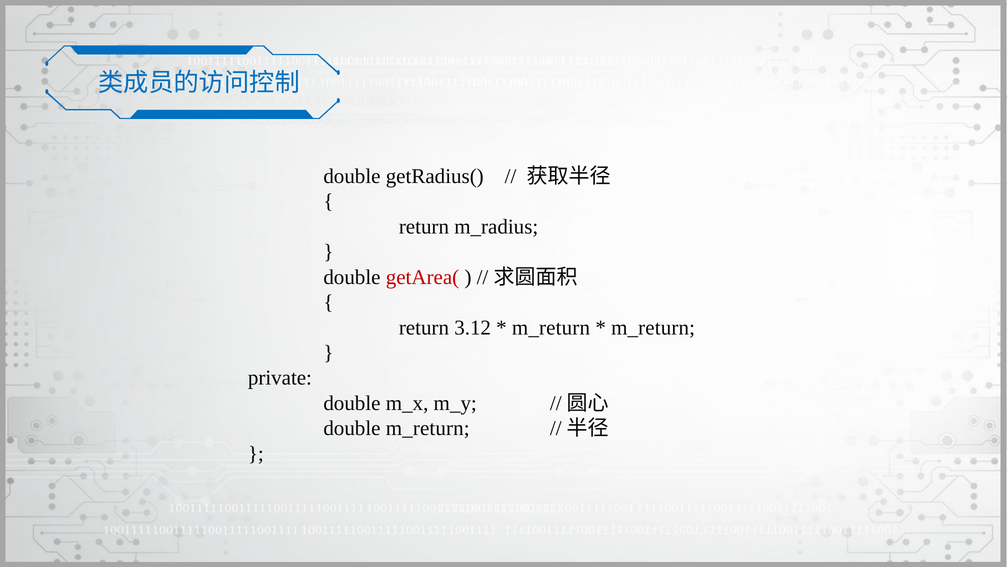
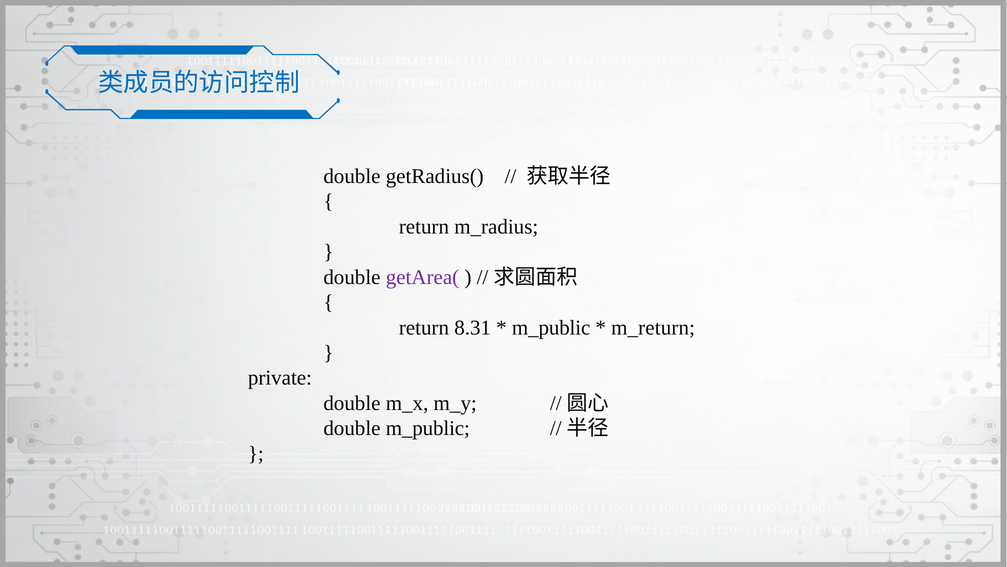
getArea( colour: red -> purple (422, 277)
3.12: 3.12 -> 8.31 (473, 327)
m_return: m_return -> m_public (551, 327)
double m_return: m_return -> m_public (428, 428)
